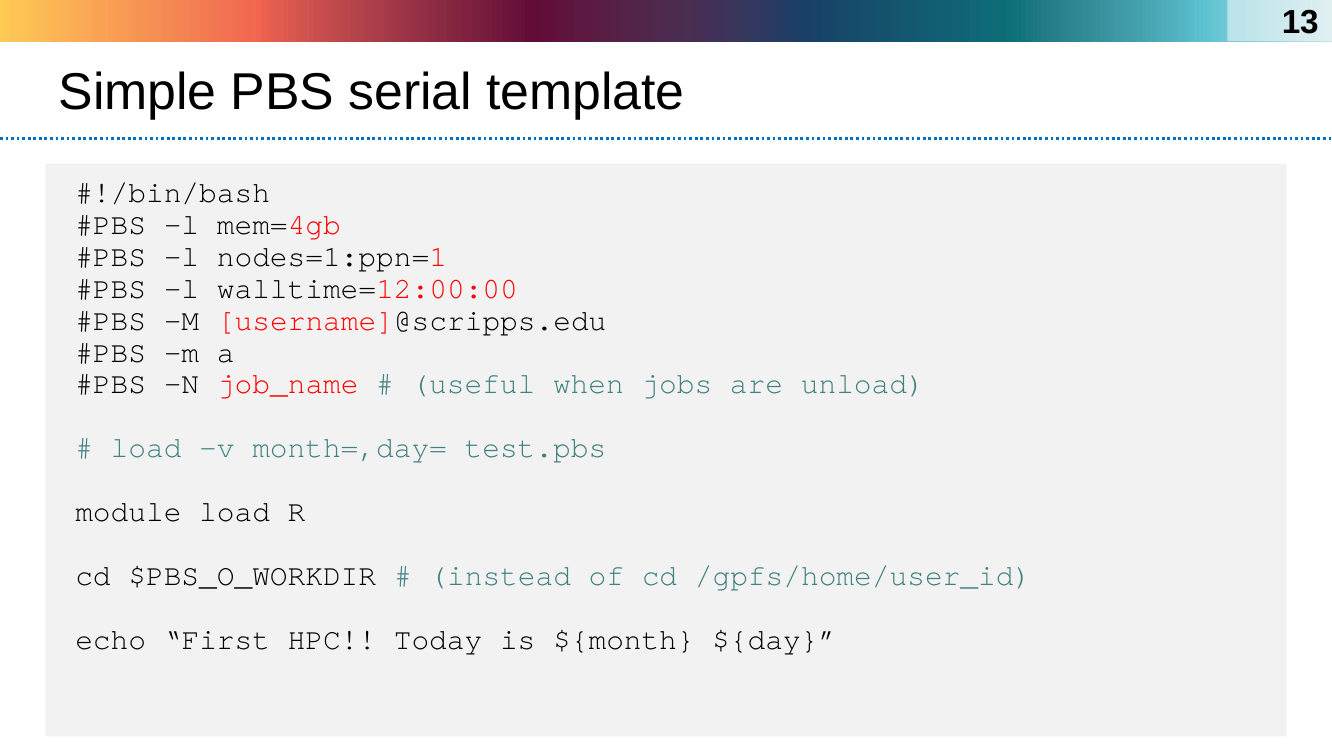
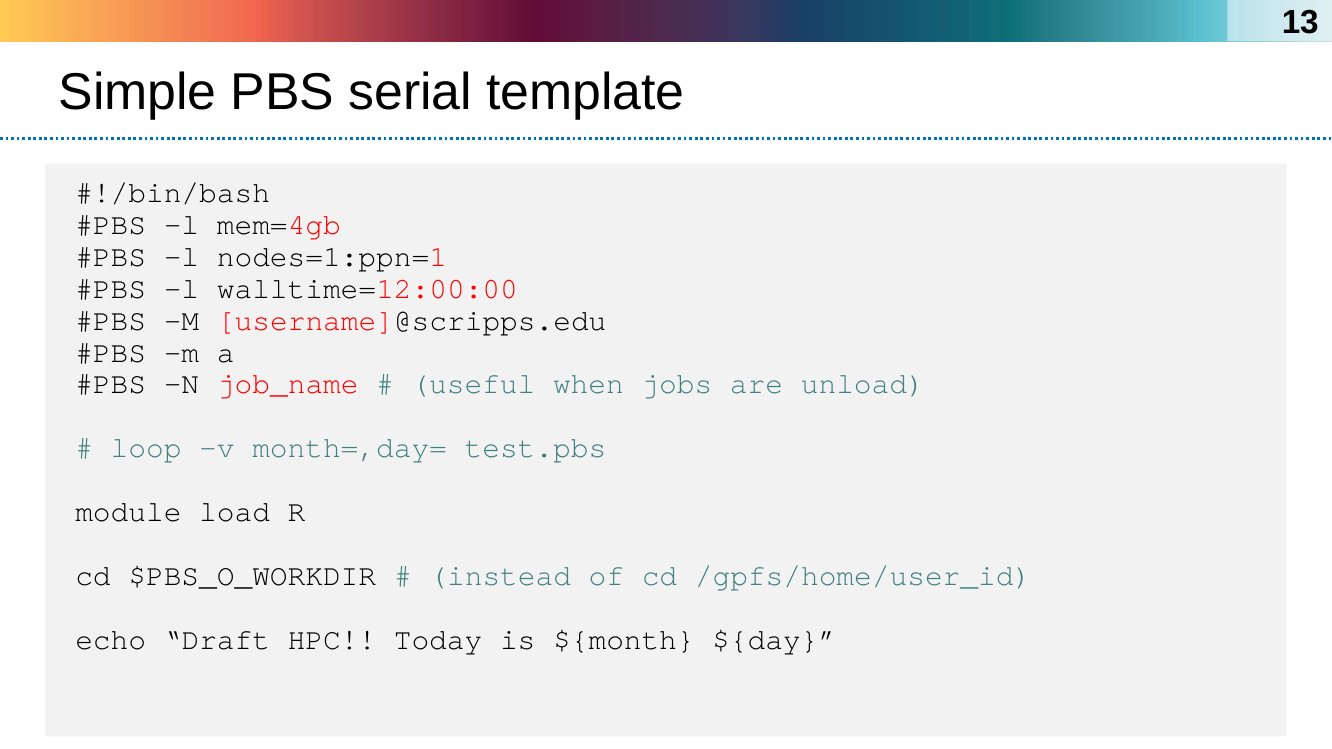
load: load -> loop (146, 448)
First: First -> Draft (217, 640)
